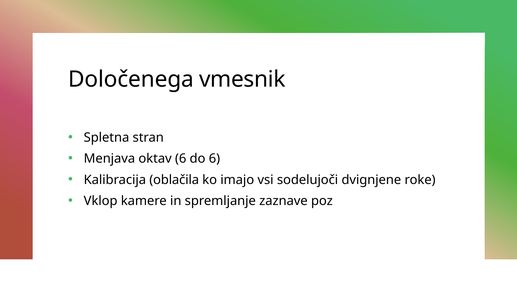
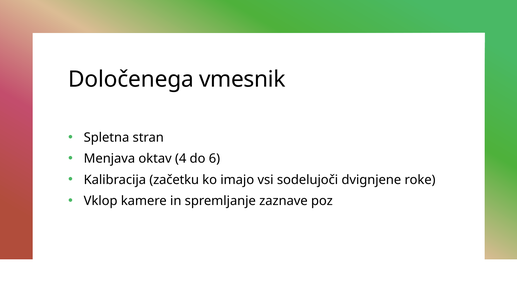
oktav 6: 6 -> 4 (181, 159)
oblačila: oblačila -> začetku (174, 180)
